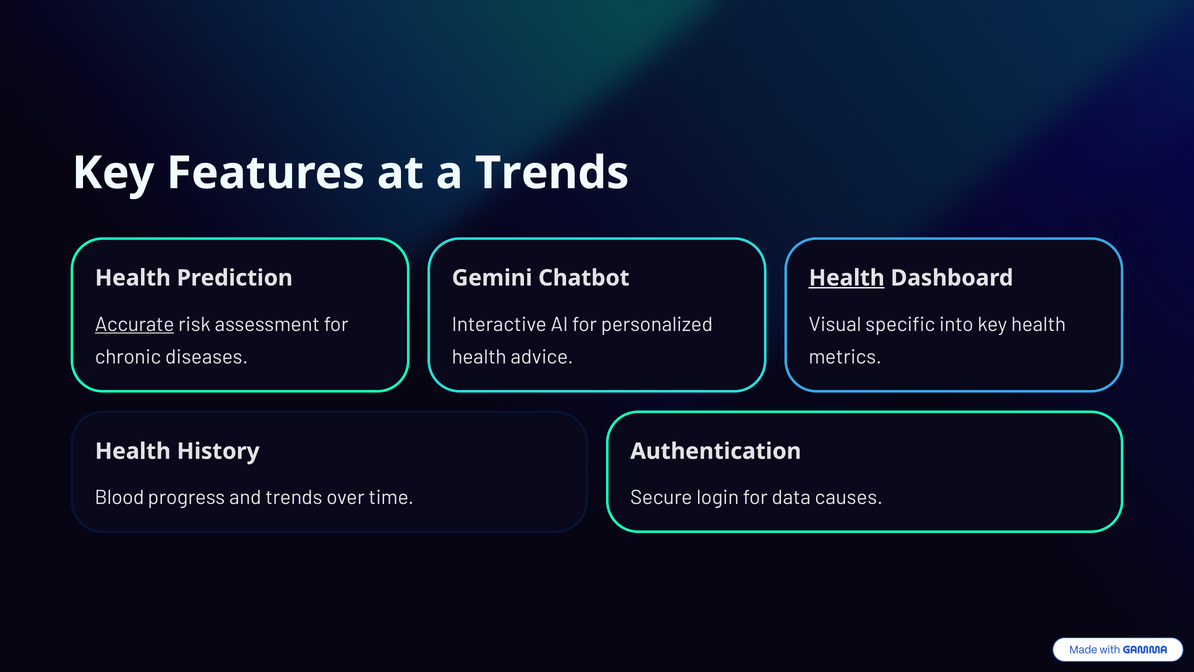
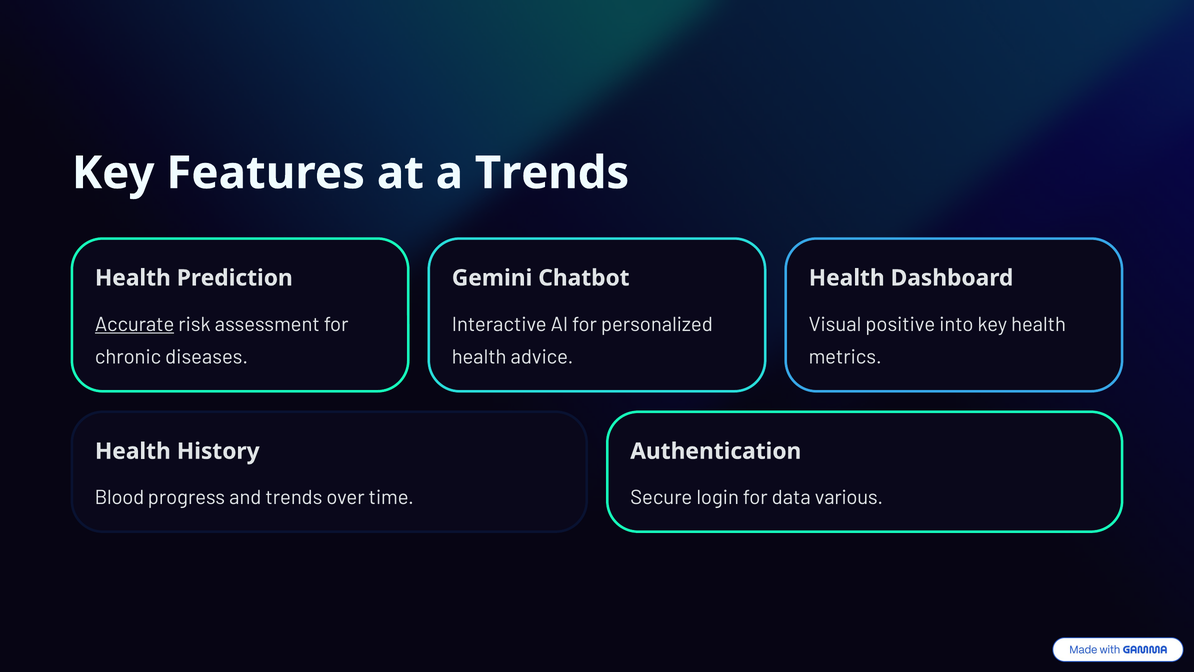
Health underline: present -> none (847, 278)
specific: specific -> positive (900, 324)
causes: causes -> various (849, 497)
